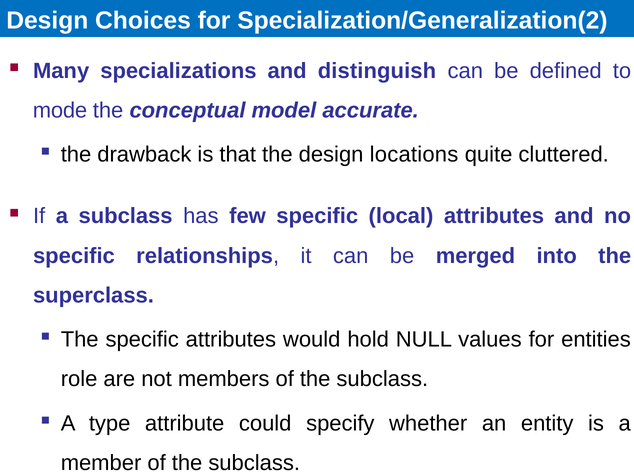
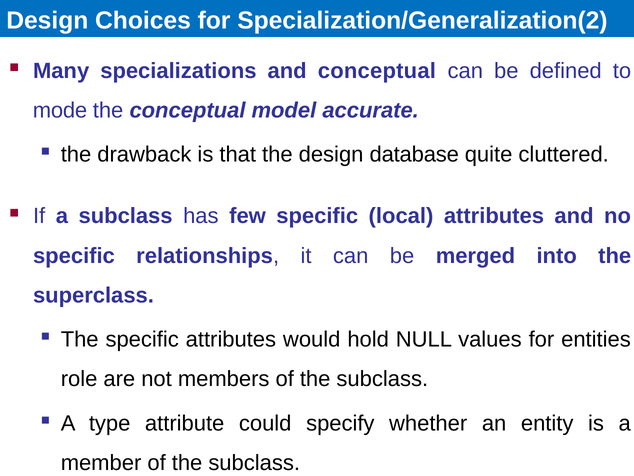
and distinguish: distinguish -> conceptual (377, 71)
locations: locations -> database (414, 154)
